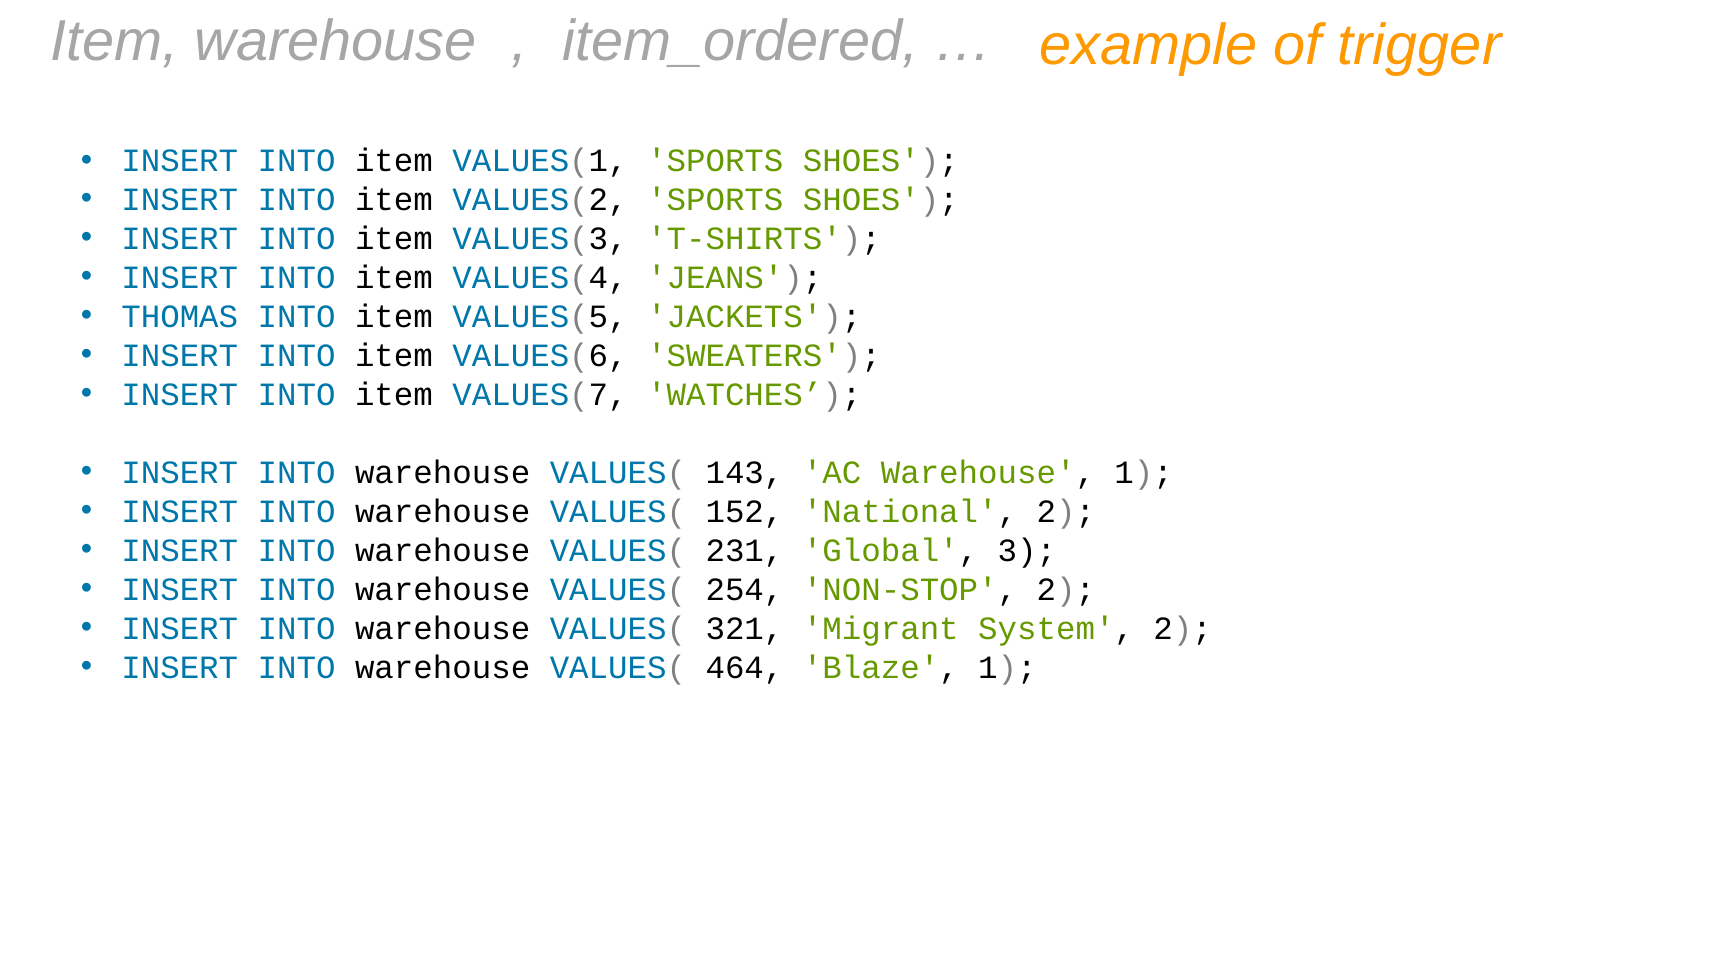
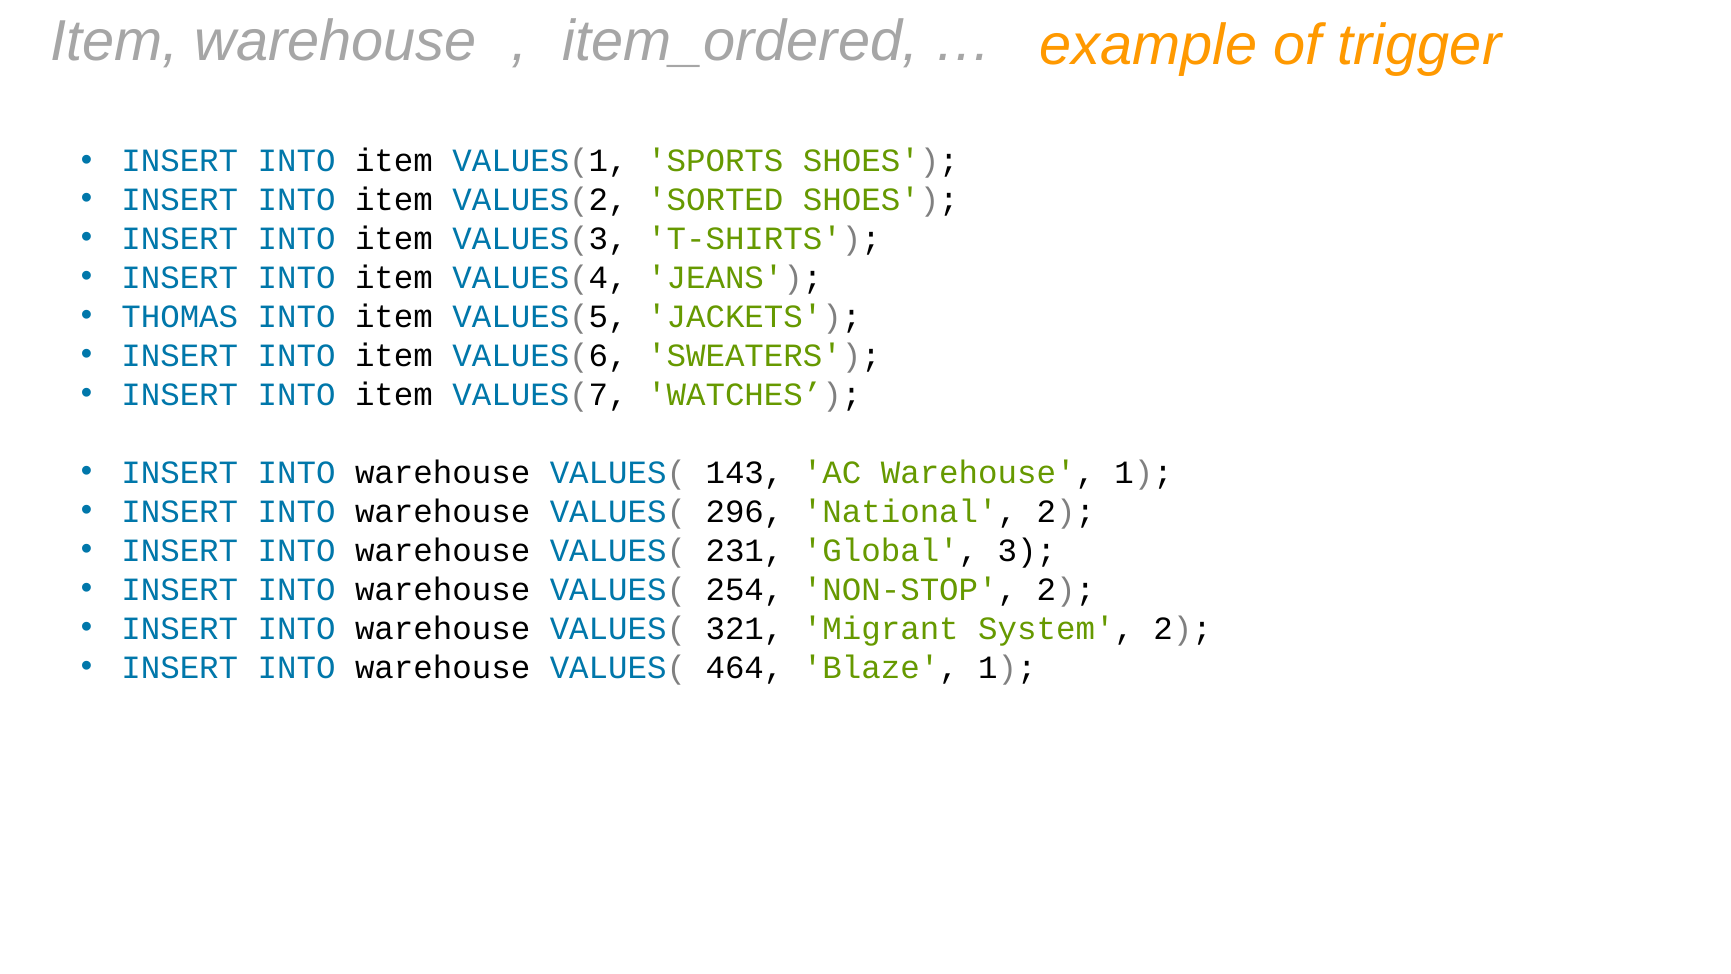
VALUES(2 SPORTS: SPORTS -> SORTED (715, 200)
152: 152 -> 296 (744, 511)
